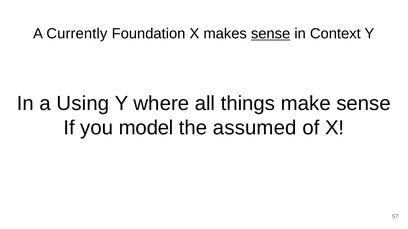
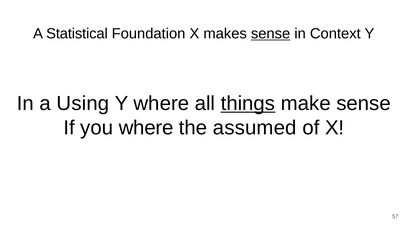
Currently: Currently -> Statistical (77, 34)
things underline: none -> present (248, 104)
you model: model -> where (146, 128)
